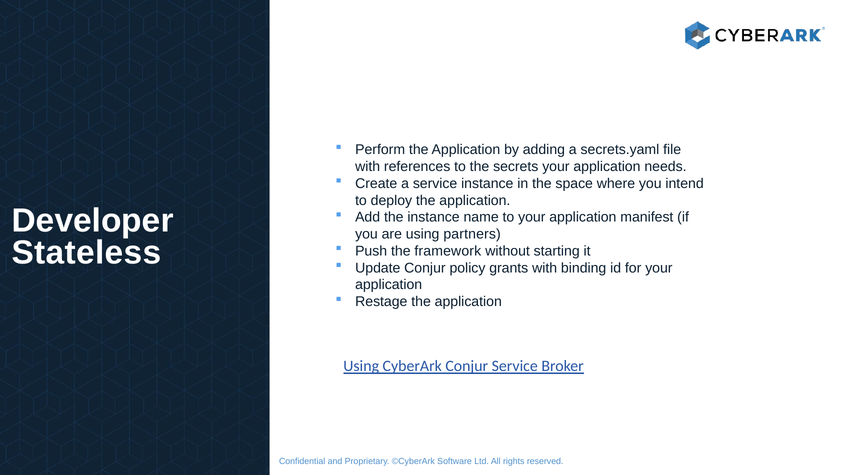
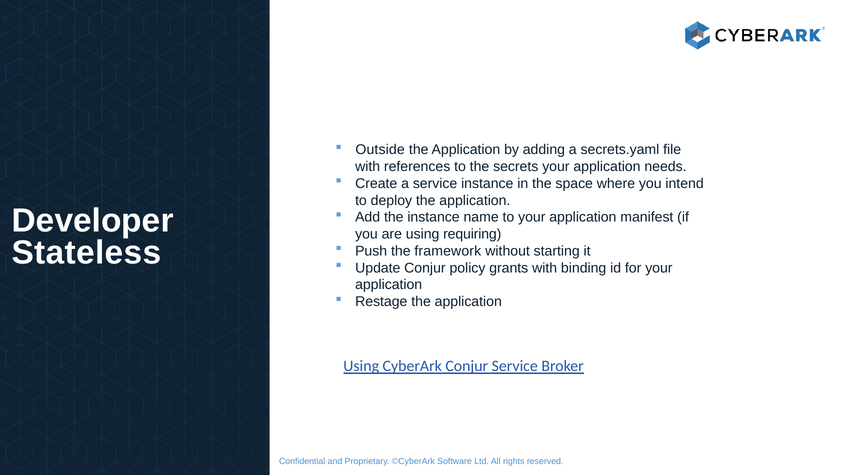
Perform: Perform -> Outside (380, 150)
partners: partners -> requiring (472, 234)
